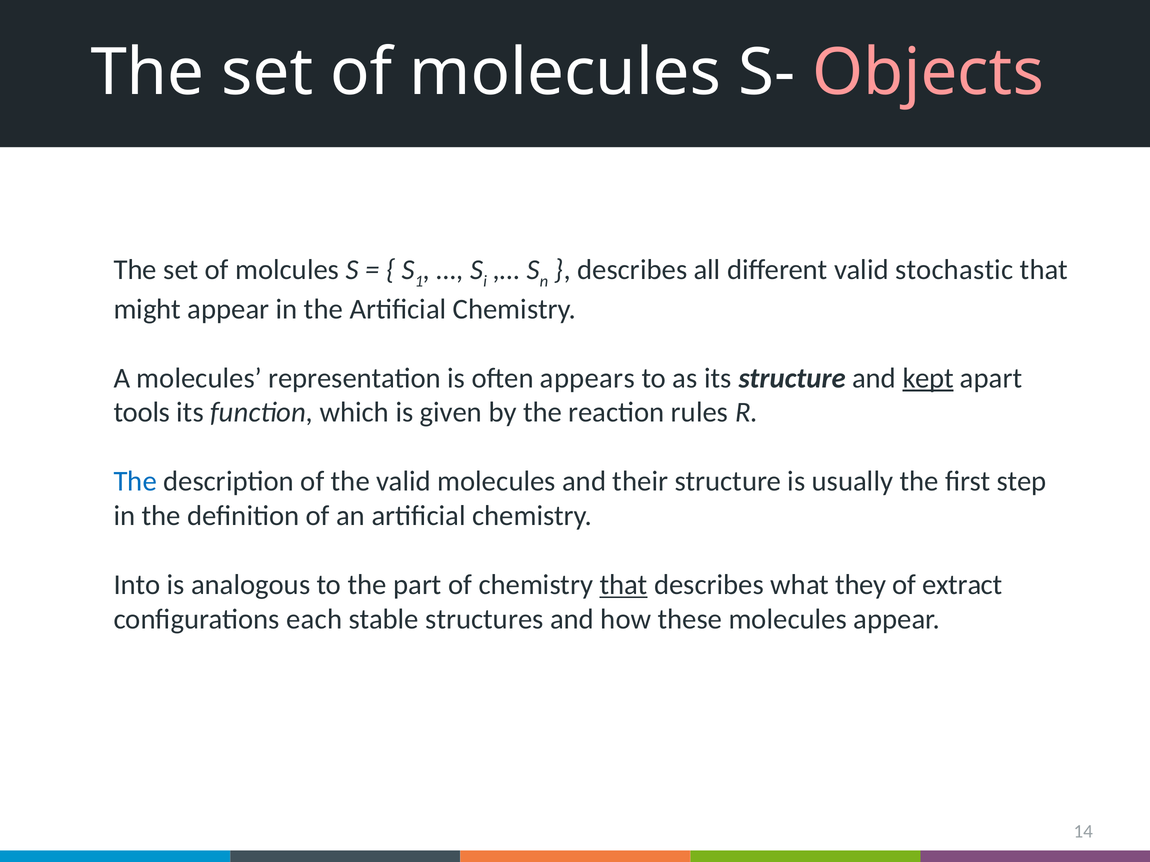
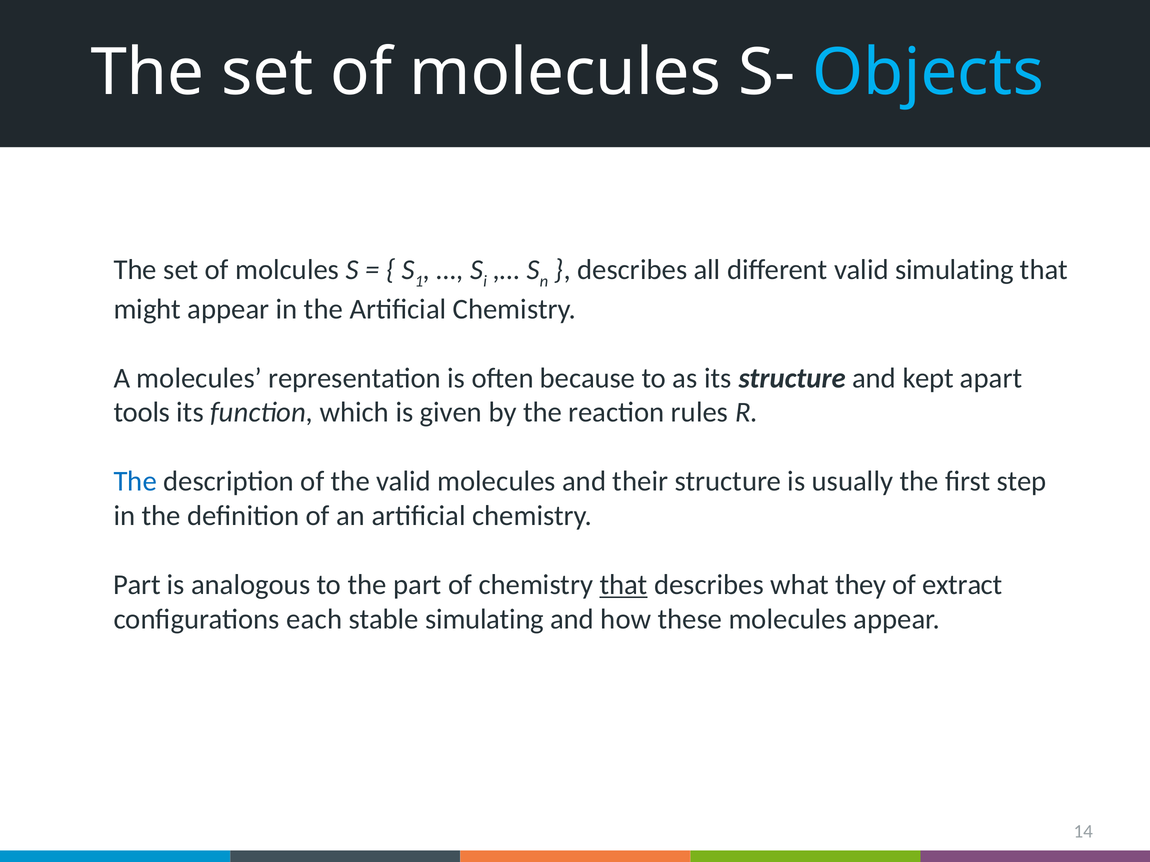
Objects colour: pink -> light blue (928, 73)
valid stochastic: stochastic -> simulating (954, 270)
appears: appears -> because (588, 378)
kept underline: present -> none (928, 378)
Into: Into -> Part (137, 585)
stable structures: structures -> simulating (485, 620)
